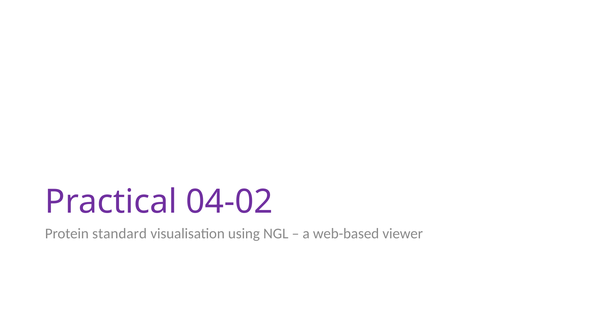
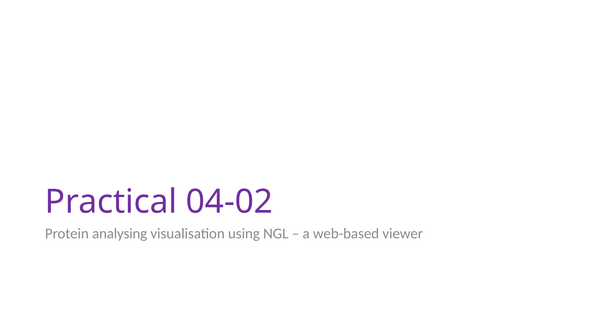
standard: standard -> analysing (120, 234)
